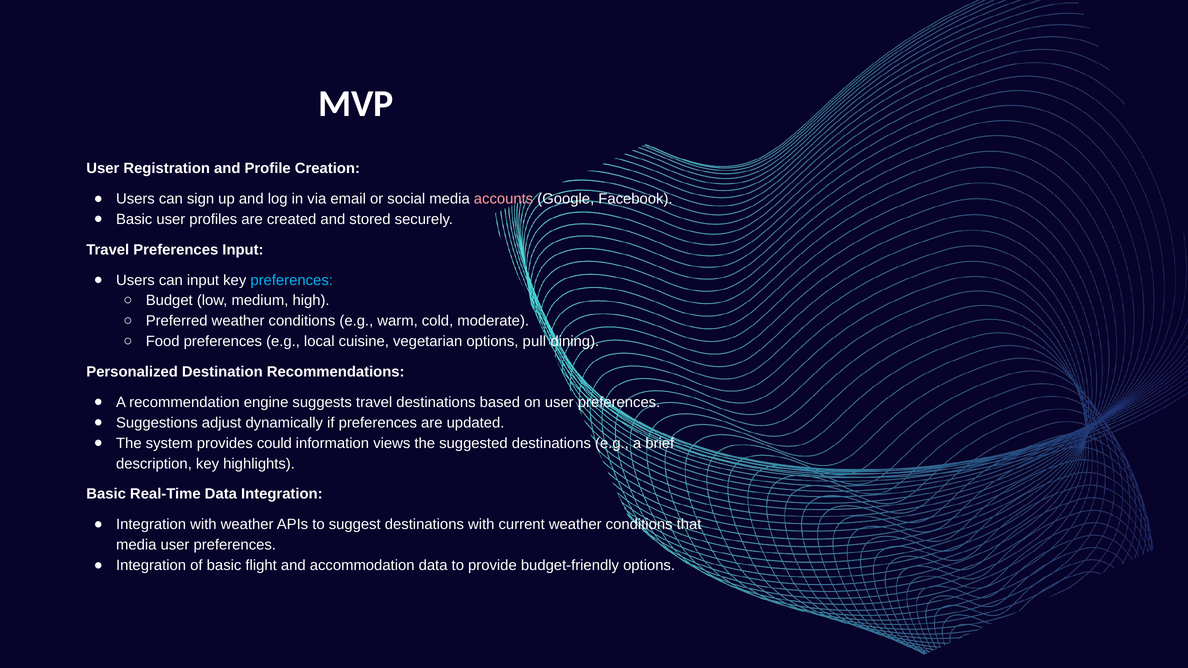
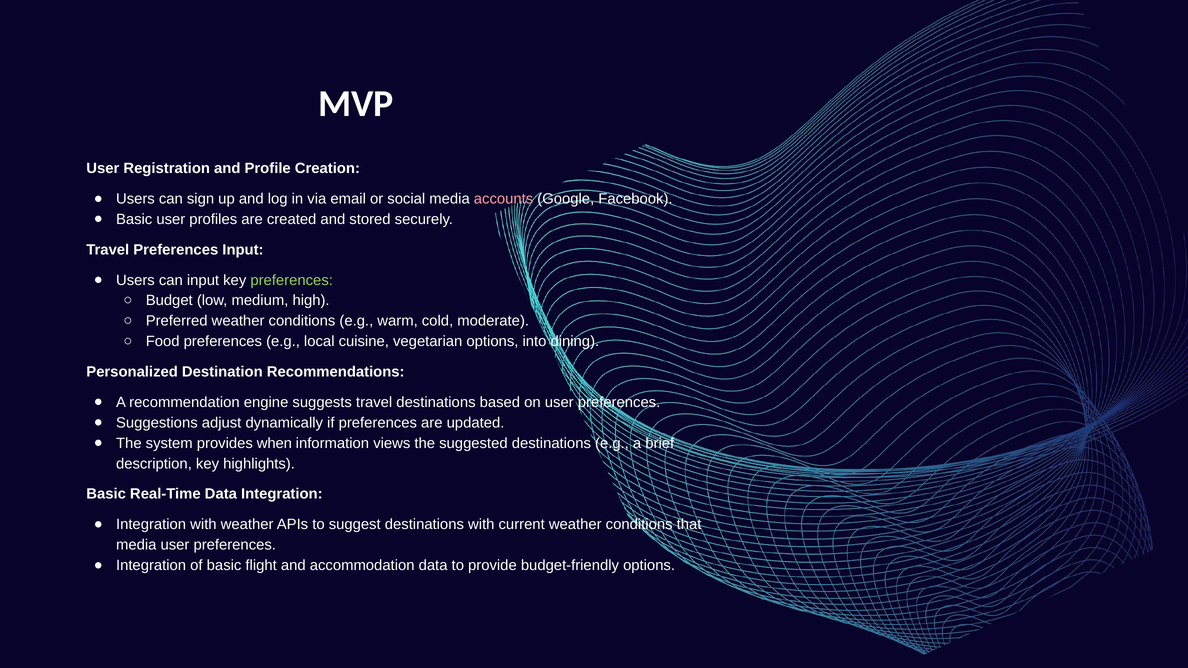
preferences colour: light blue -> light green (292, 280)
pull: pull -> into (534, 342)
could: could -> when (274, 443)
